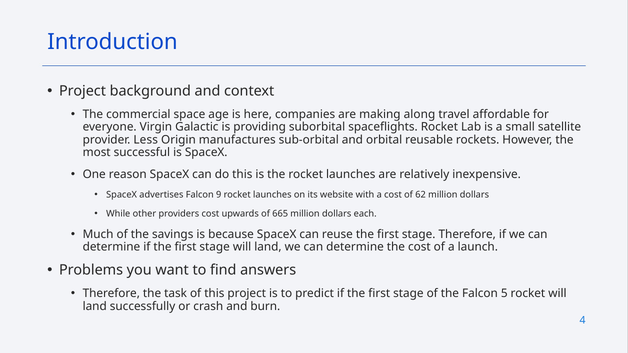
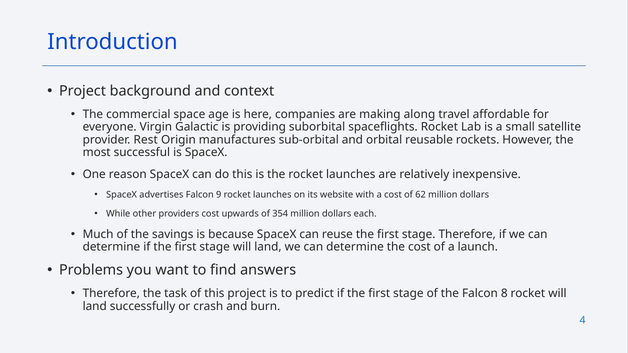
Less: Less -> Rest (146, 140)
665: 665 -> 354 (280, 214)
5: 5 -> 8 (504, 294)
